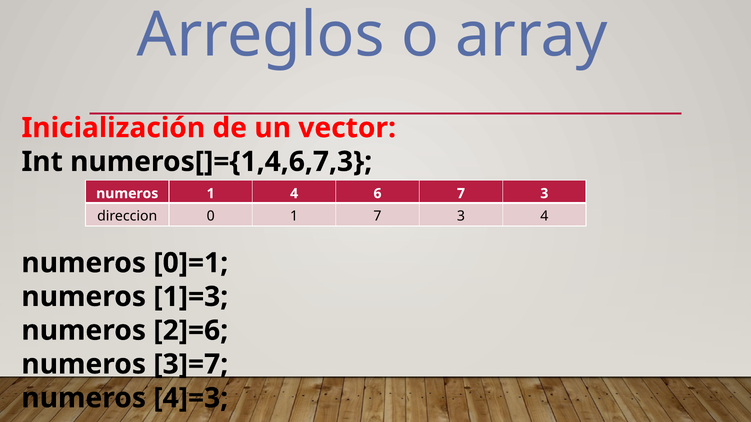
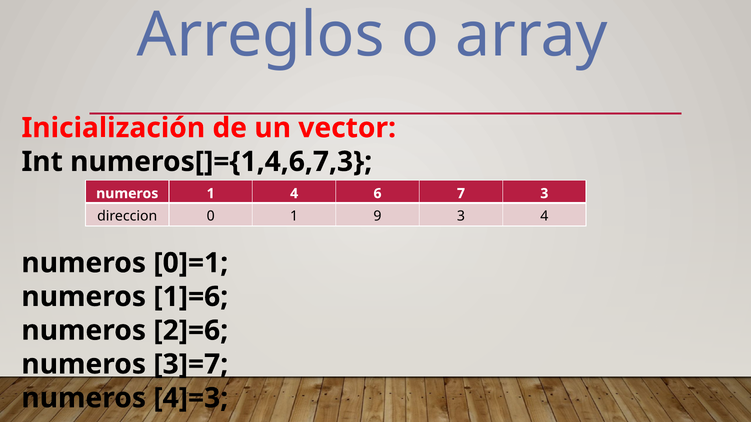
1 7: 7 -> 9 (378, 217)
1]=3: 1]=3 -> 1]=6 (191, 297)
